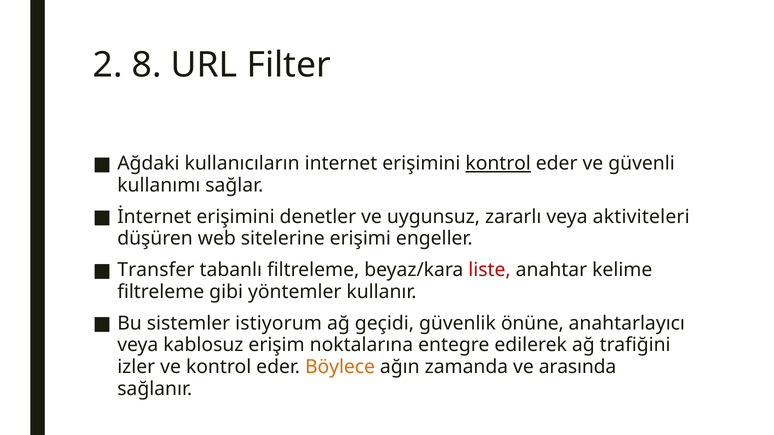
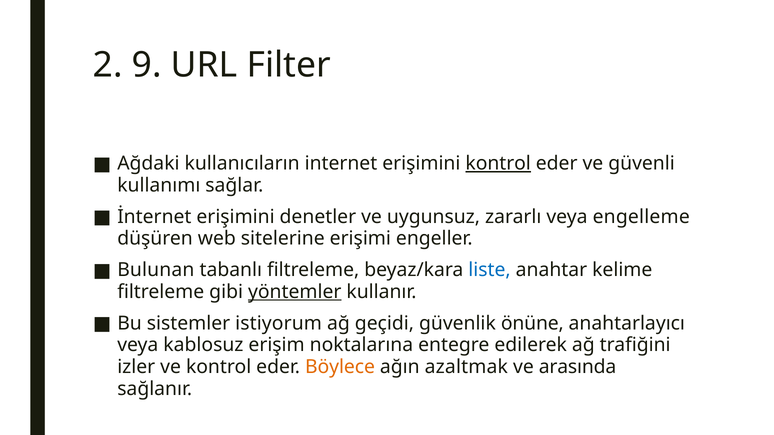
8: 8 -> 9 (147, 65)
aktiviteleri: aktiviteleri -> engelleme (641, 217)
Transfer: Transfer -> Bulunan (156, 270)
liste colour: red -> blue (490, 270)
yöntemler underline: none -> present (295, 292)
zamanda: zamanda -> azaltmak (466, 367)
